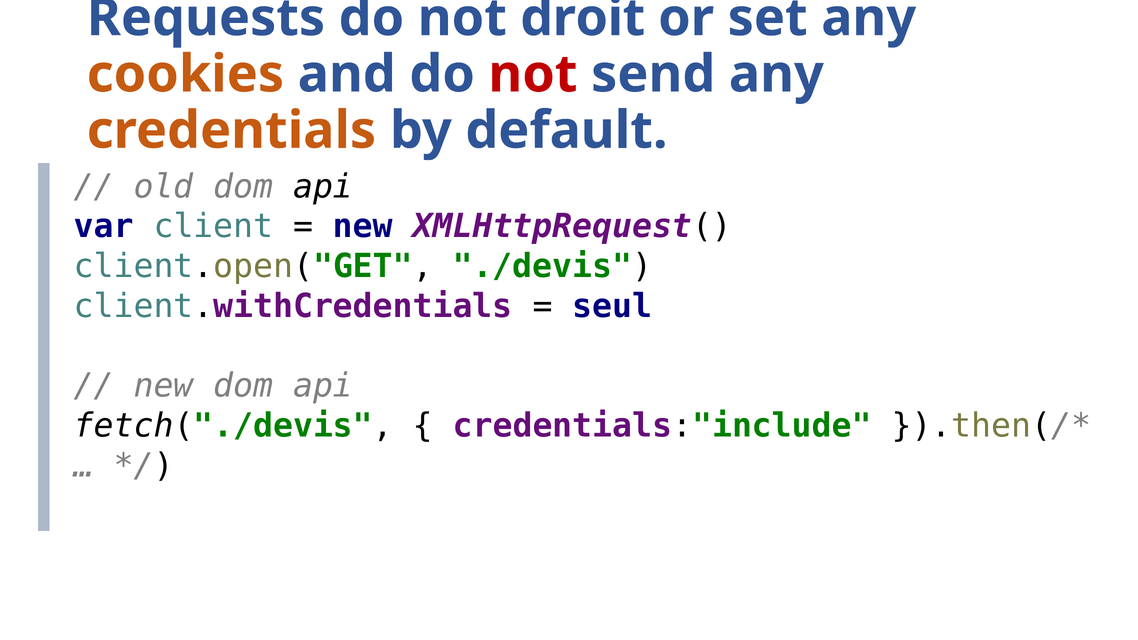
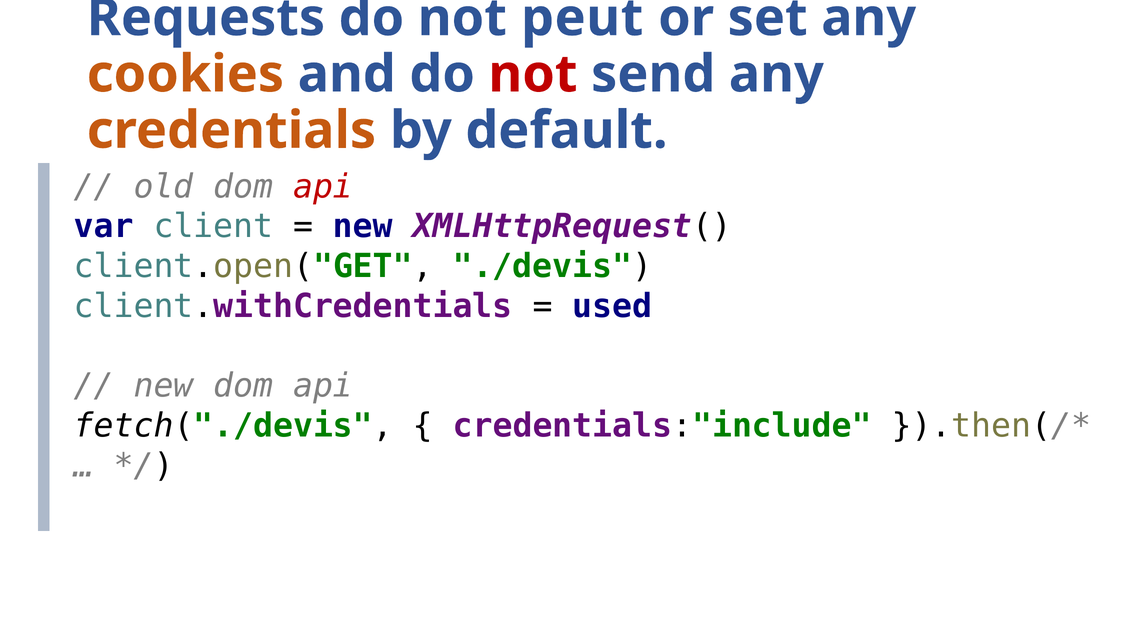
droit: droit -> peut (582, 18)
api colour: black -> red (323, 187)
seul: seul -> used (612, 306)
